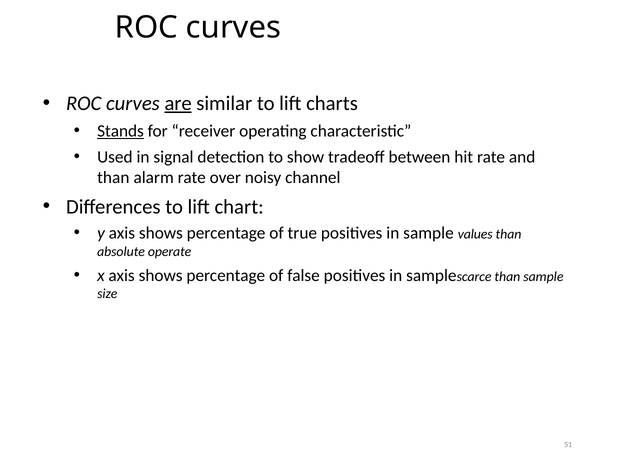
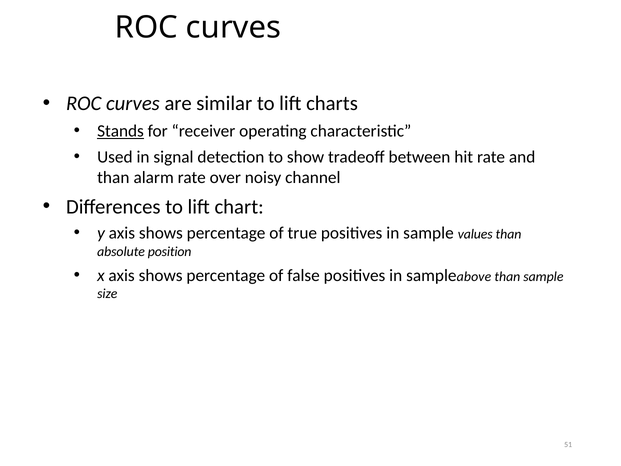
are underline: present -> none (178, 103)
operate: operate -> position (170, 251)
scarce: scarce -> above (474, 277)
